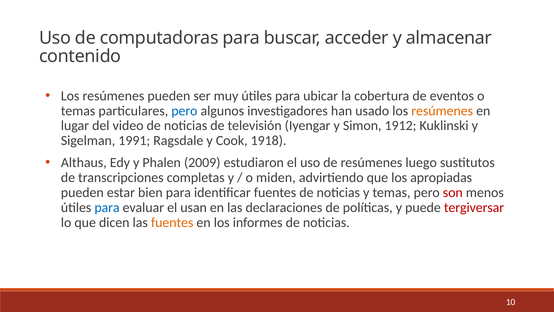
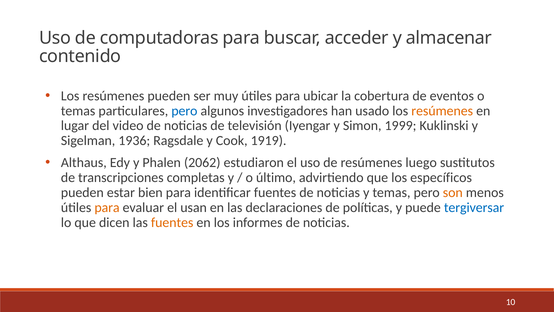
1912: 1912 -> 1999 (401, 126)
1991: 1991 -> 1936 (134, 141)
1918: 1918 -> 1919 (269, 141)
2009: 2009 -> 2062 (202, 162)
miden: miden -> último (276, 177)
apropiadas: apropiadas -> específicos (441, 177)
son colour: red -> orange (453, 192)
para colour: blue -> orange (107, 207)
tergiversar colour: red -> blue (474, 207)
